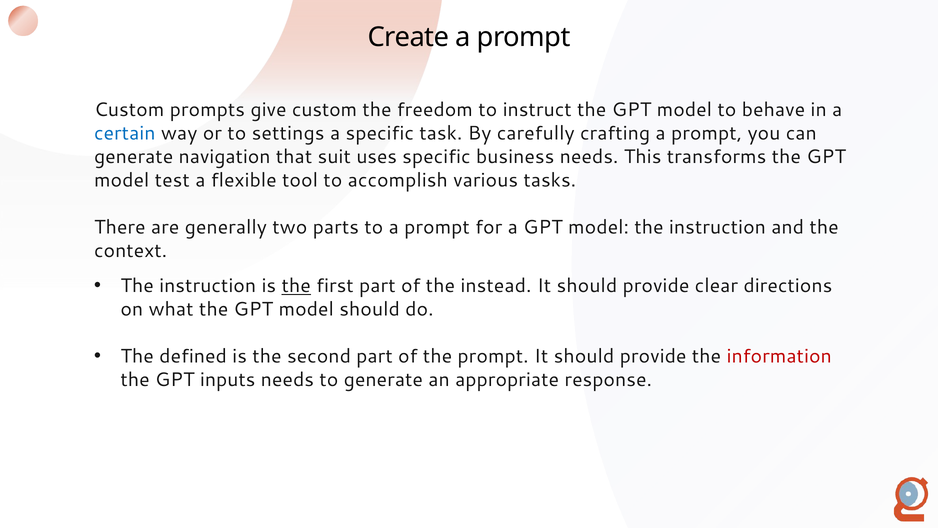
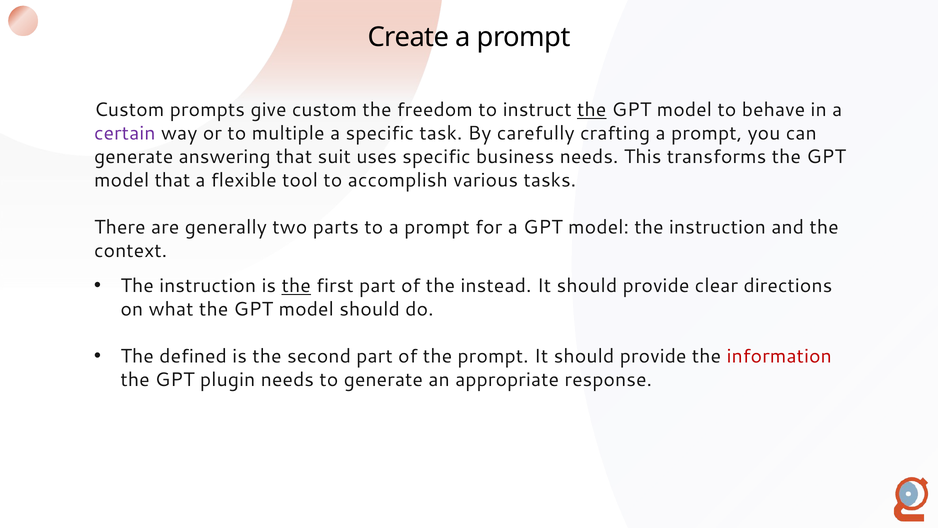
the underline: none -> present (592, 110)
certain colour: blue -> purple (125, 133)
settings: settings -> multiple (288, 133)
navigation: navigation -> answering (225, 157)
model test: test -> that (172, 180)
inputs: inputs -> plugin (228, 380)
